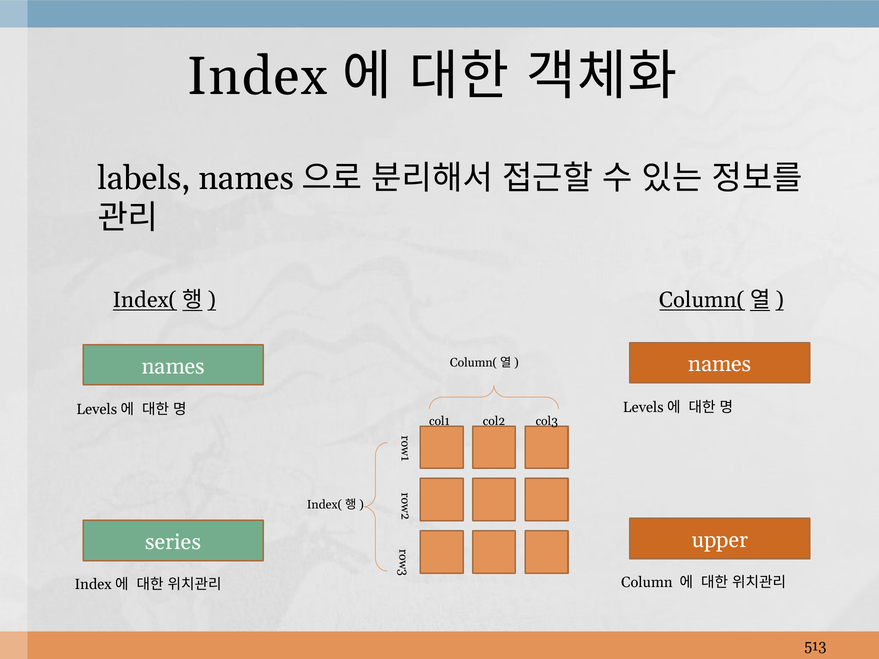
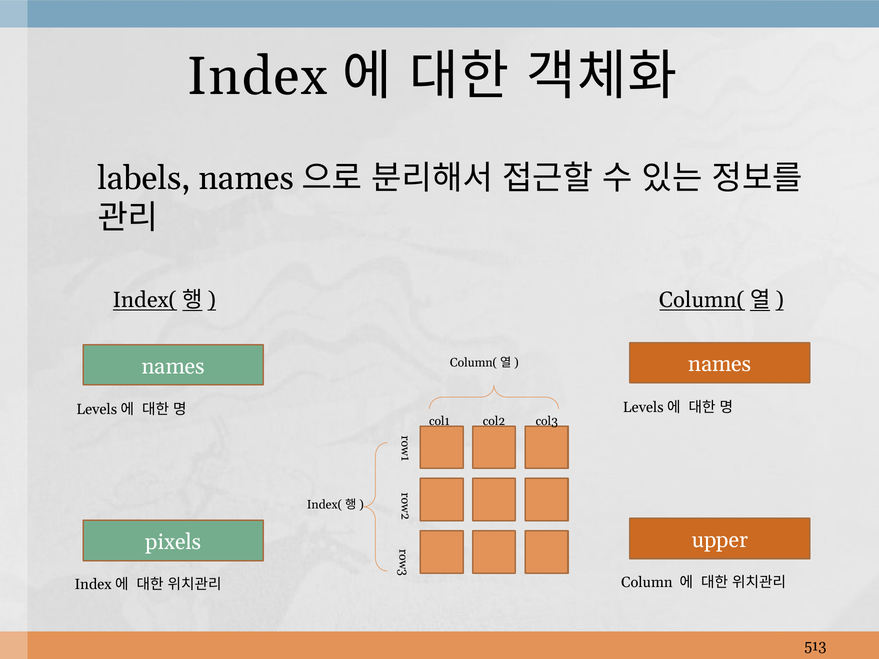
series: series -> pixels (173, 542)
